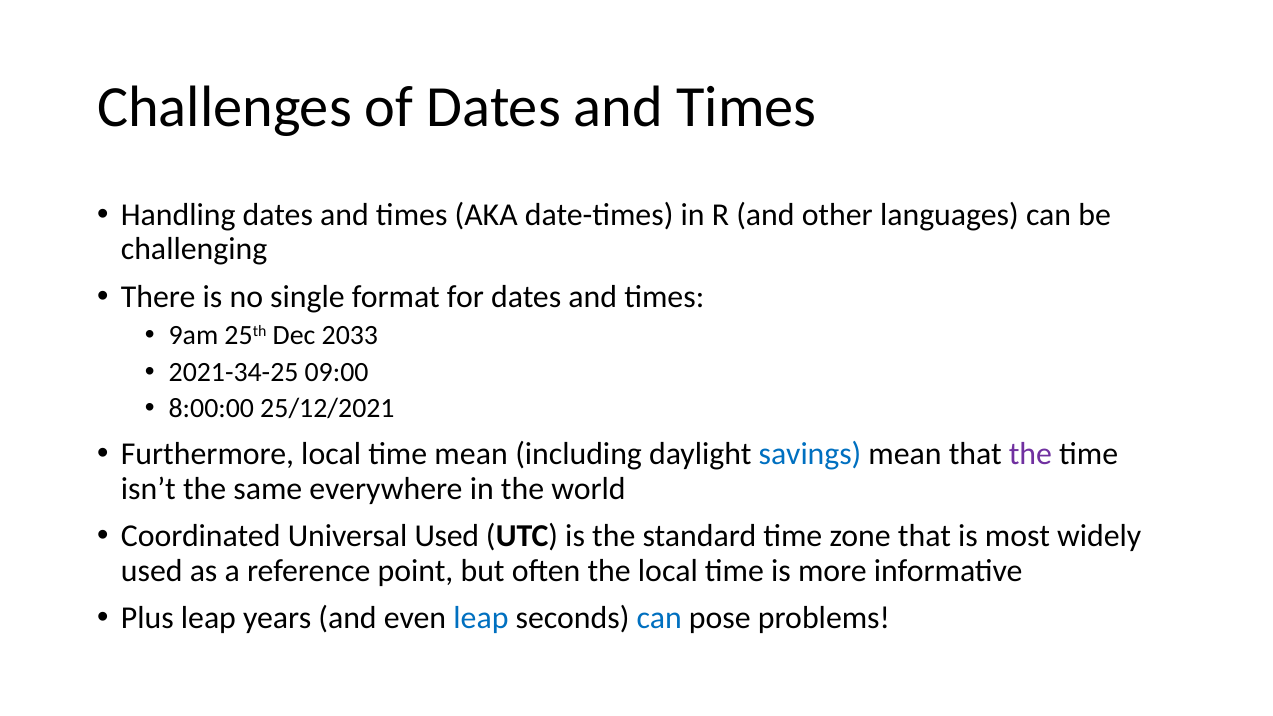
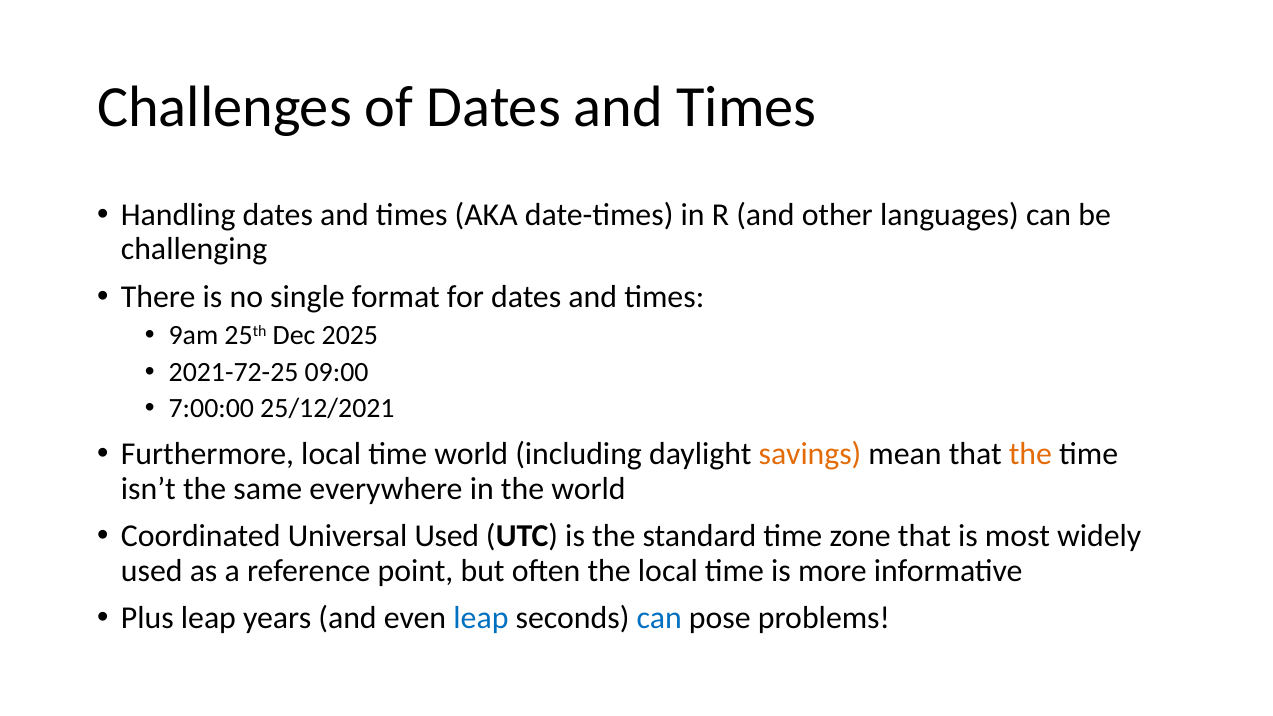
2033: 2033 -> 2025 (350, 335)
2021-34-25: 2021-34-25 -> 2021-72-25 (234, 372)
8:00:00: 8:00:00 -> 7:00:00 (211, 409)
time mean: mean -> world (471, 454)
savings colour: blue -> orange (810, 454)
the colour: purple -> orange (1030, 454)
